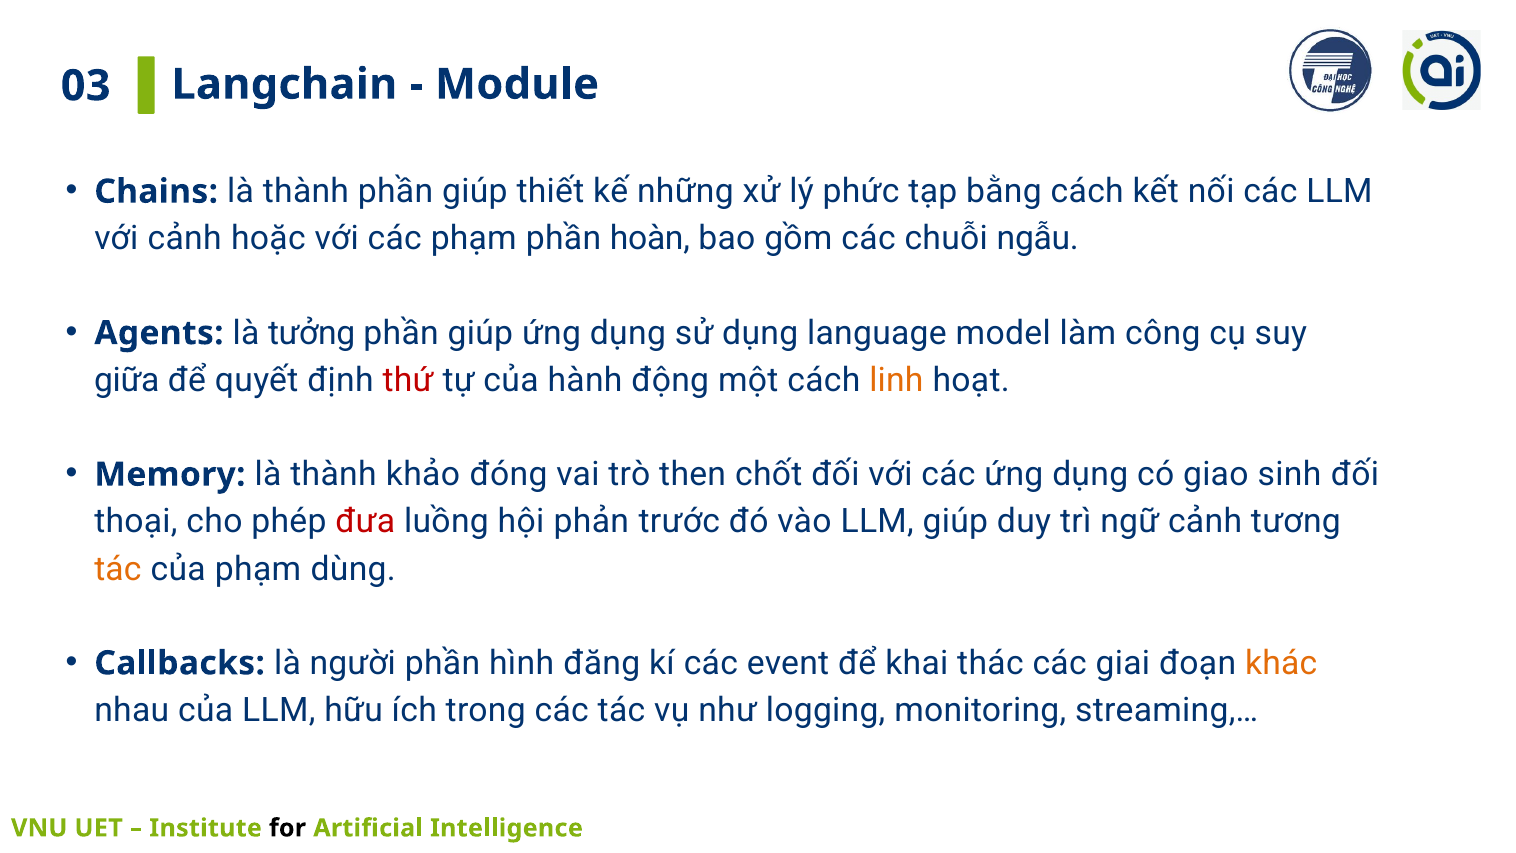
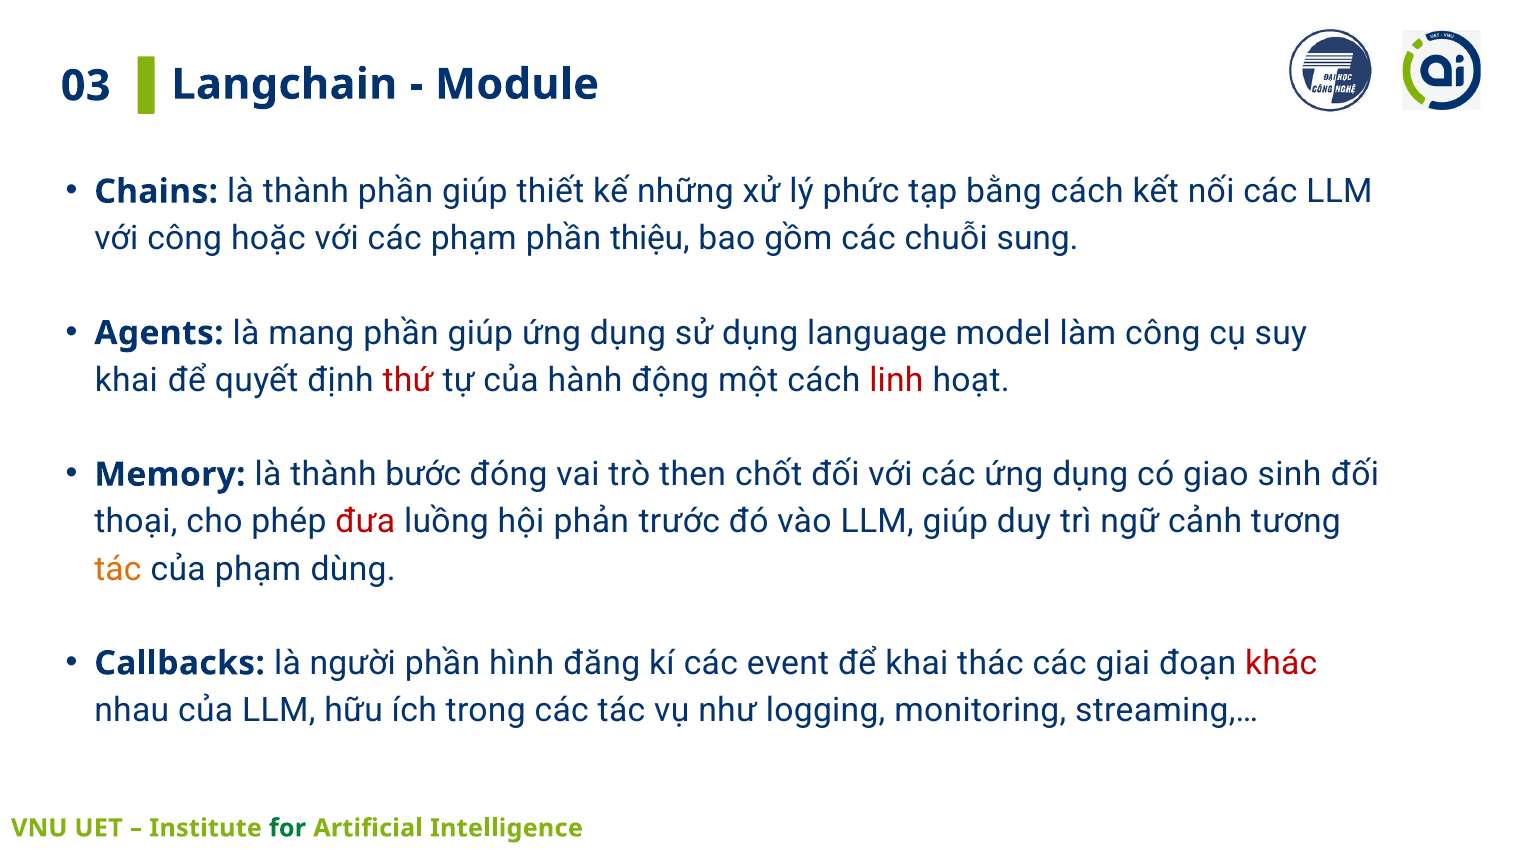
với cảnh: cảnh -> công (185, 239)
hoàn: hoàn -> thiệu (650, 239)
ngẫu: ngẫu -> sung (1038, 239)
tưởng: tưởng -> mang (311, 333)
giữa: giữa -> khai (126, 380)
linh colour: orange -> red (896, 380)
khảo: khảo -> bước (423, 474)
khác colour: orange -> red (1281, 663)
for colour: black -> green (288, 828)
